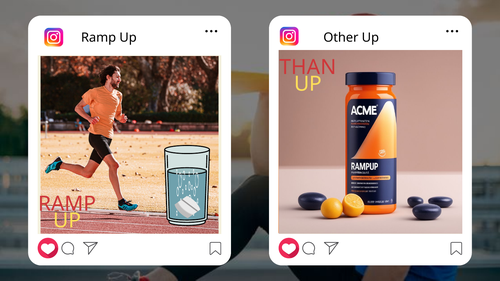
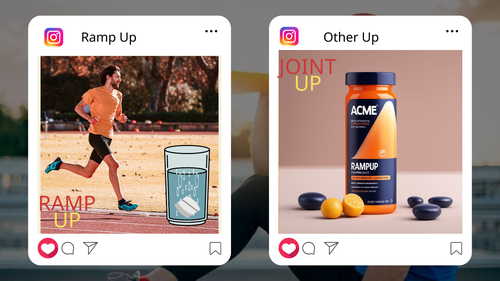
THAN: THAN -> JOINT (308, 67)
